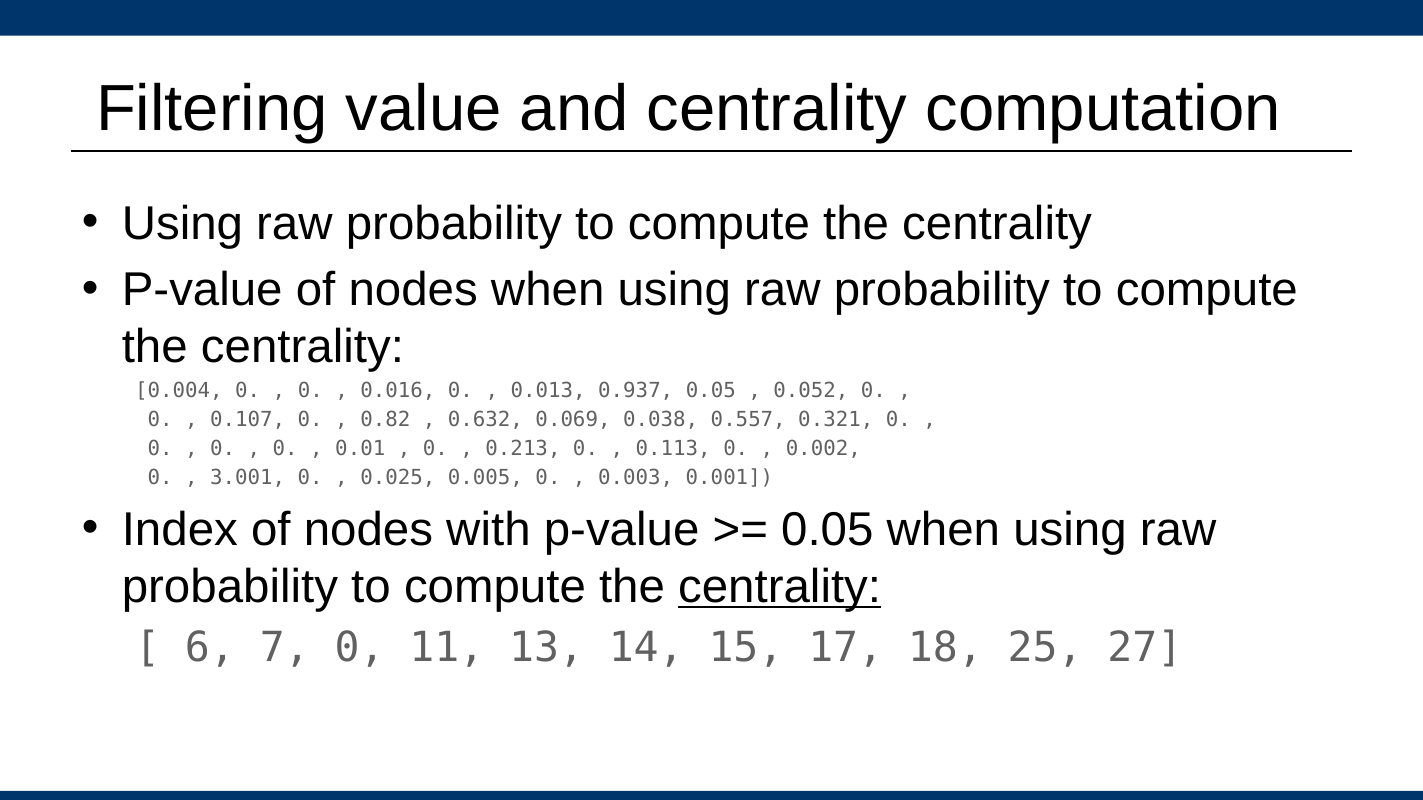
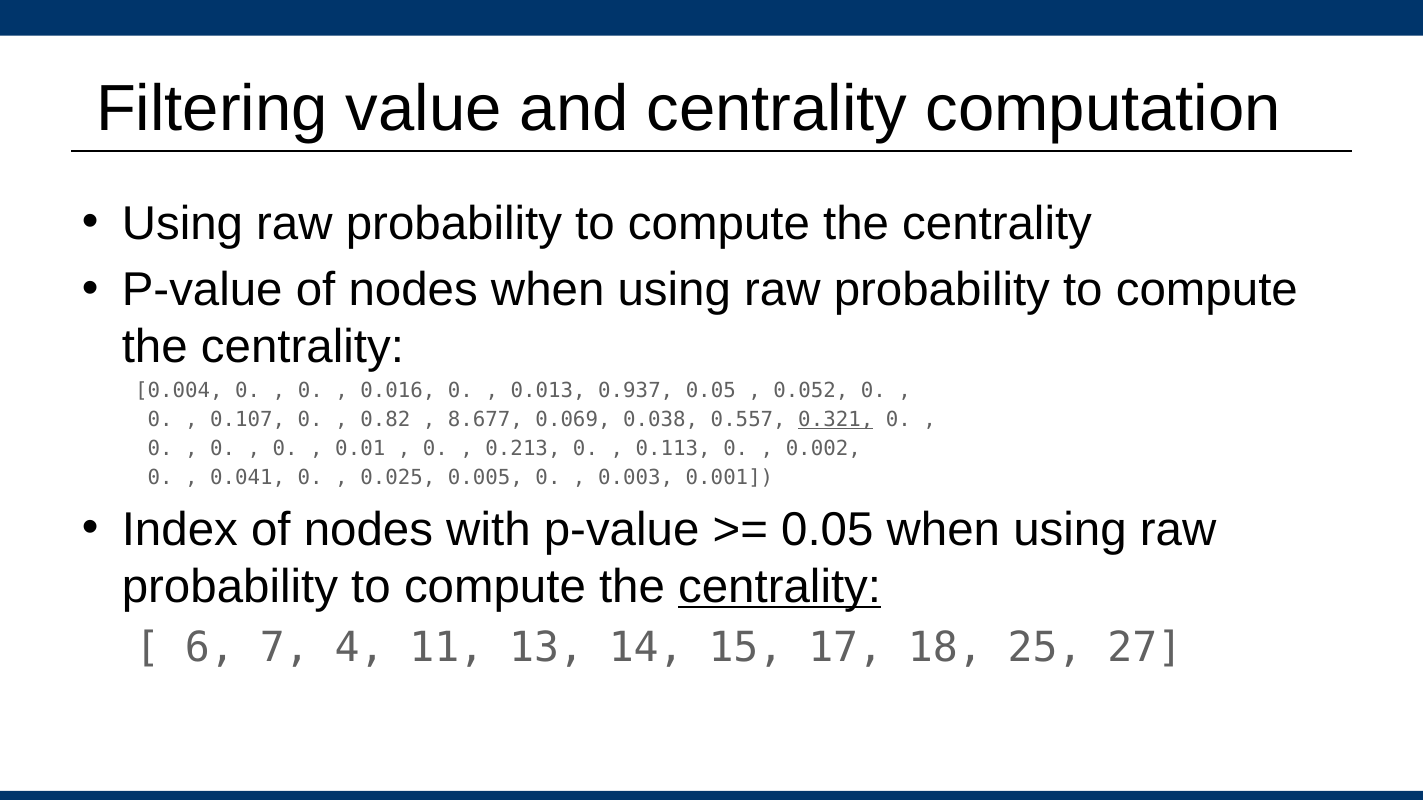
0.632: 0.632 -> 8.677 (485, 420)
0.321 underline: none -> present (836, 420)
3.001: 3.001 -> 0.041 (248, 478)
7 0: 0 -> 4 (360, 648)
